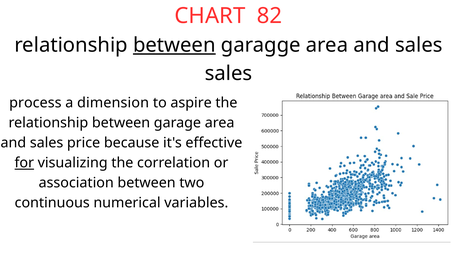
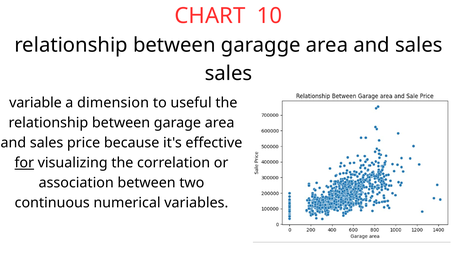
82: 82 -> 10 (270, 16)
between underline: present -> none (174, 45)
process: process -> variable (35, 103)
aspire: aspire -> useful (191, 103)
